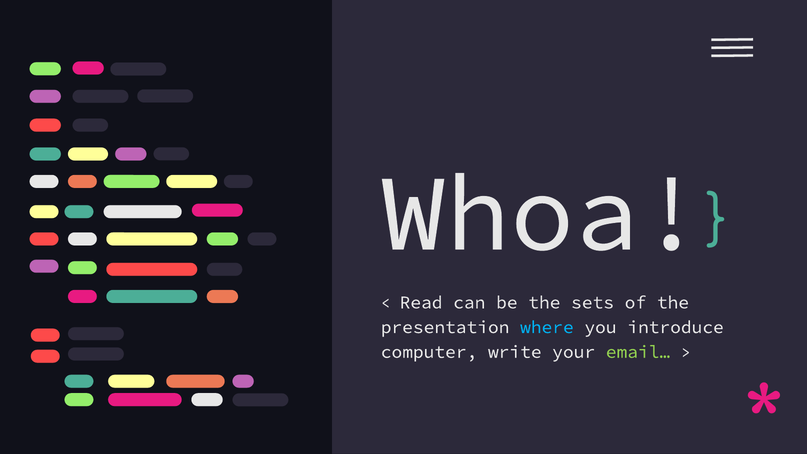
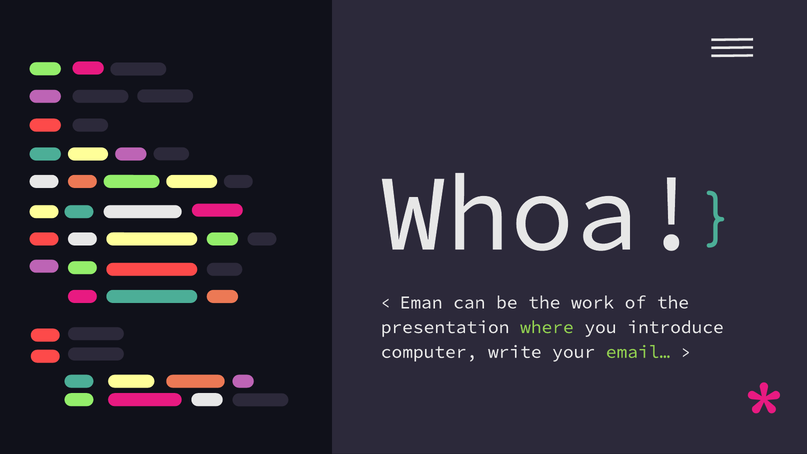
Read: Read -> Eman (421, 302)
sets: sets -> work (593, 302)
where colour: light blue -> light green (547, 327)
